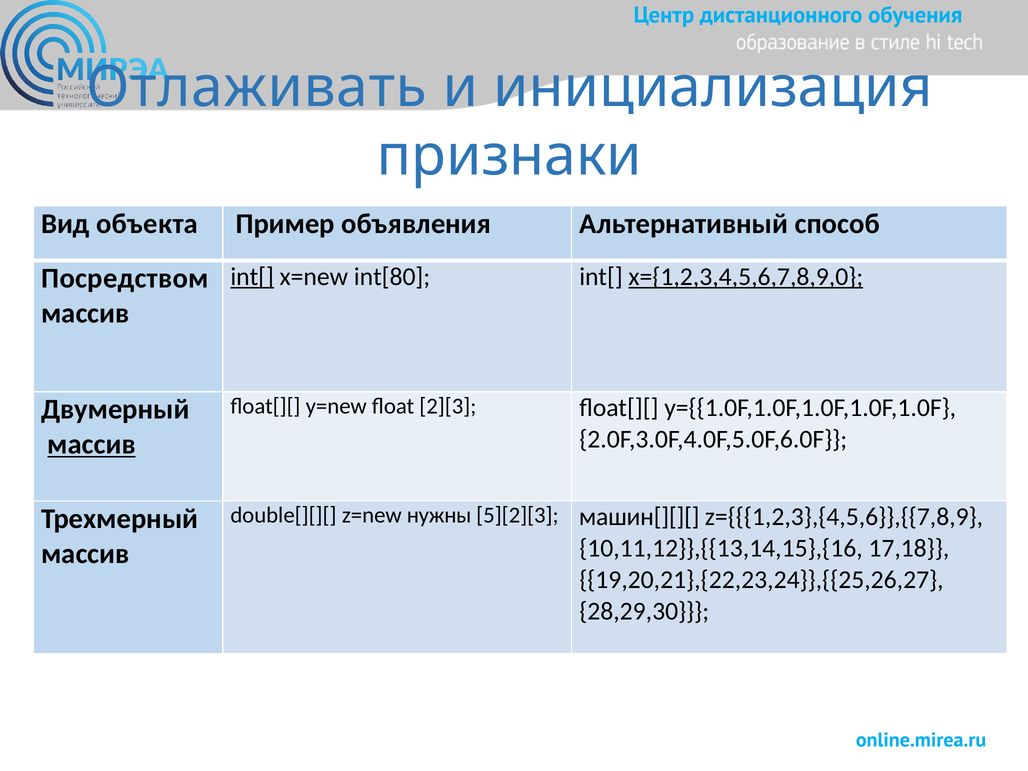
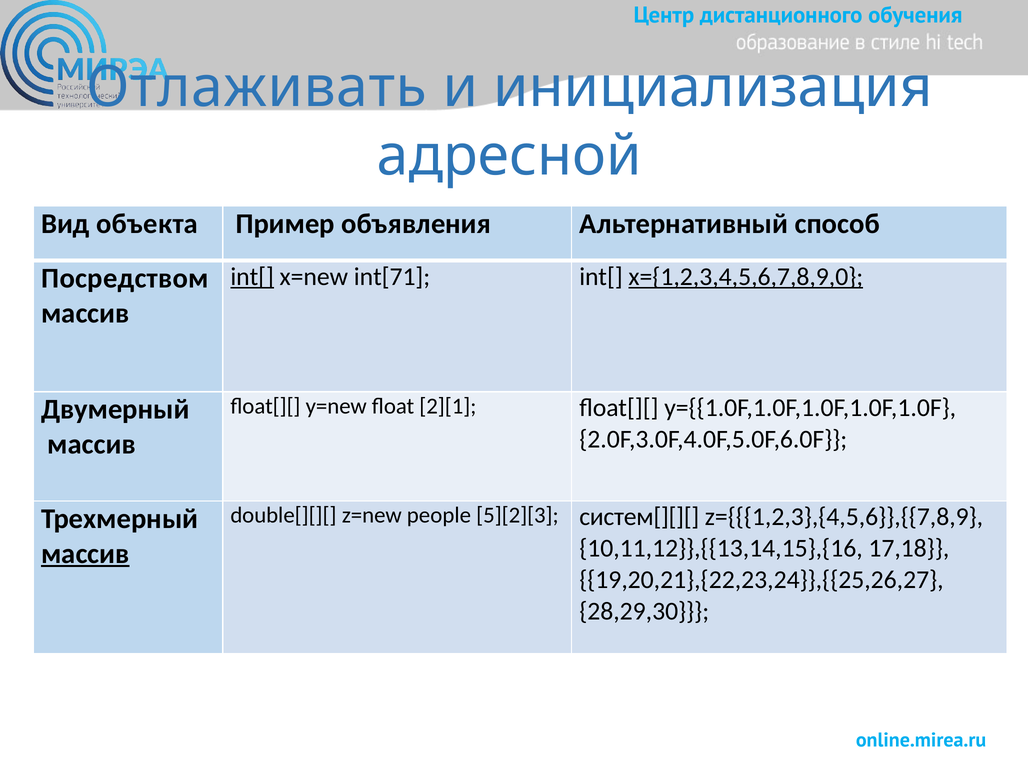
признаки: признаки -> адресной (509, 156)
int[80: int[80 -> int[71 (392, 277)
2][3: 2][3 -> 2][1 (448, 406)
массив underline: present -> none (92, 445)
нужны: нужны -> people (439, 515)
машин[][][: машин[][][ -> систем[][][ (639, 517)
массив underline: none -> present (85, 554)
